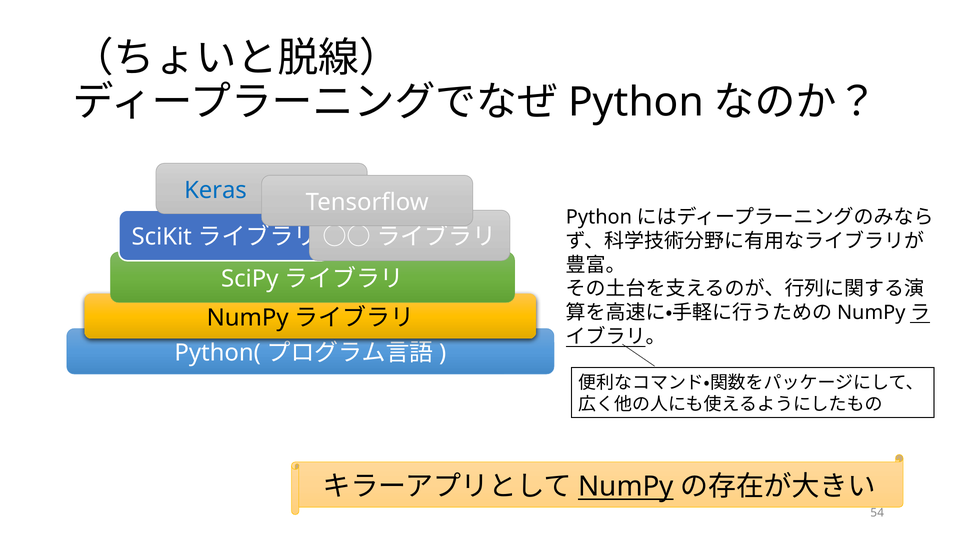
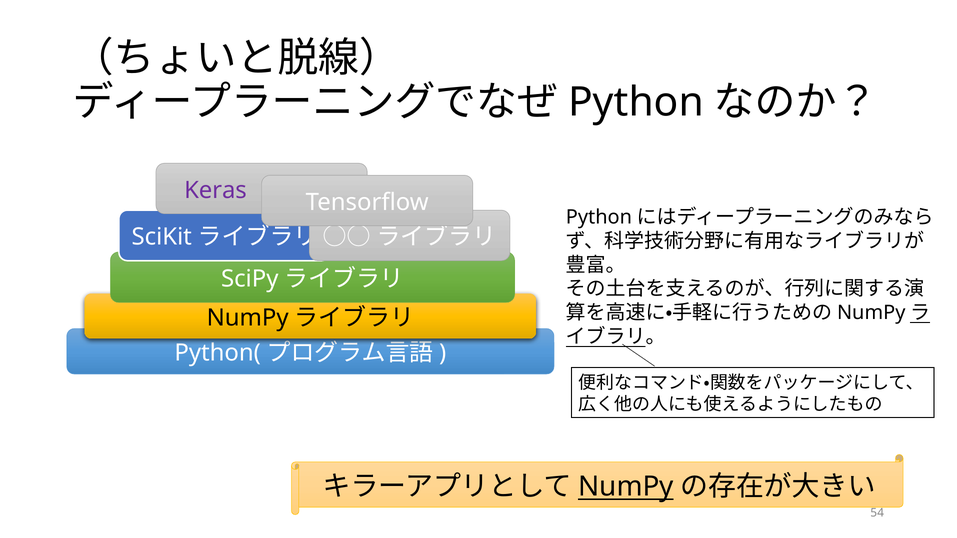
Keras colour: blue -> purple (215, 190)
